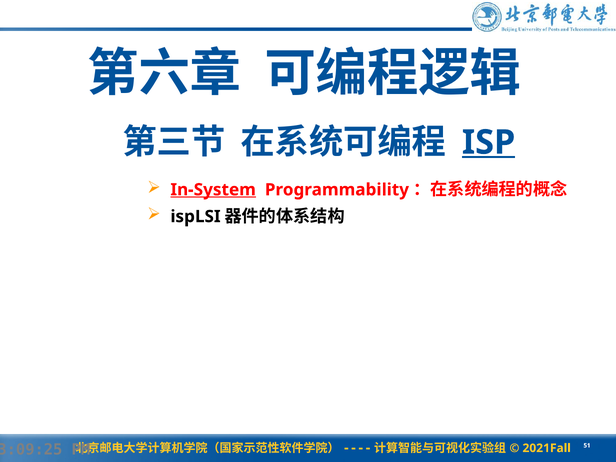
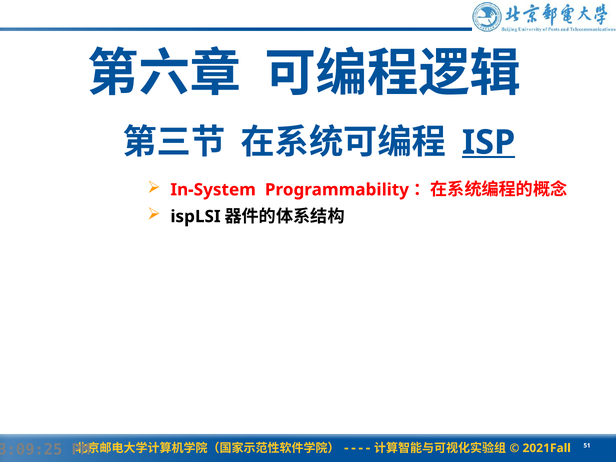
In-System underline: present -> none (213, 190)
